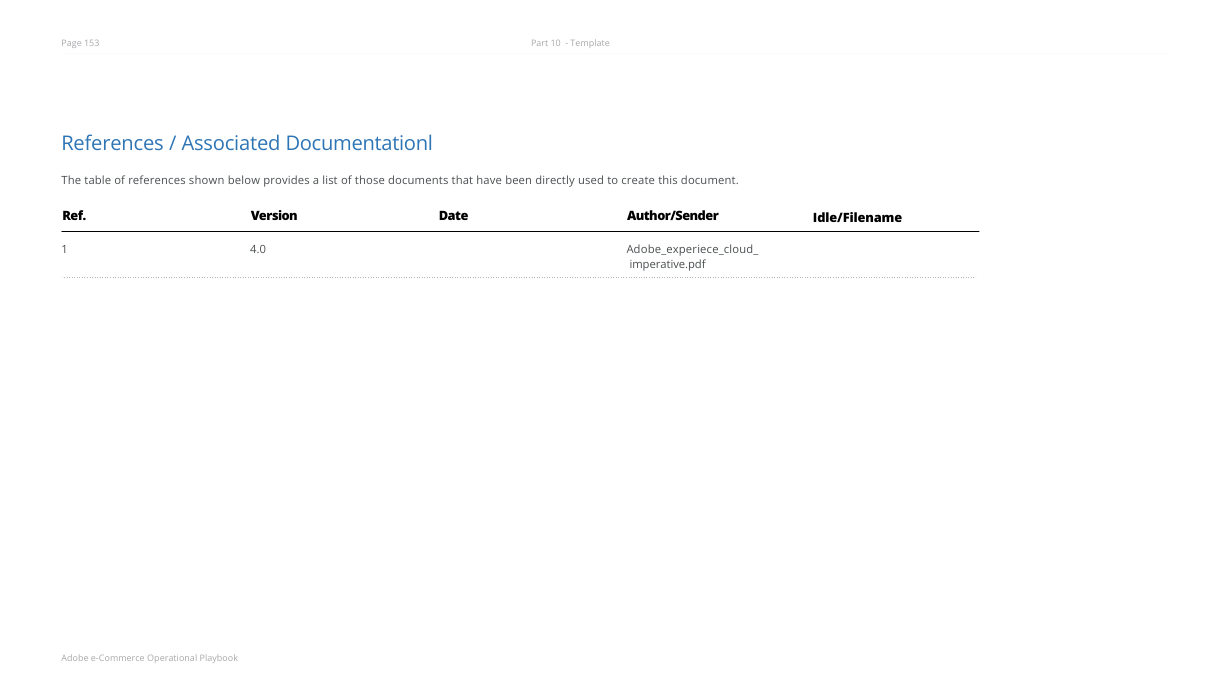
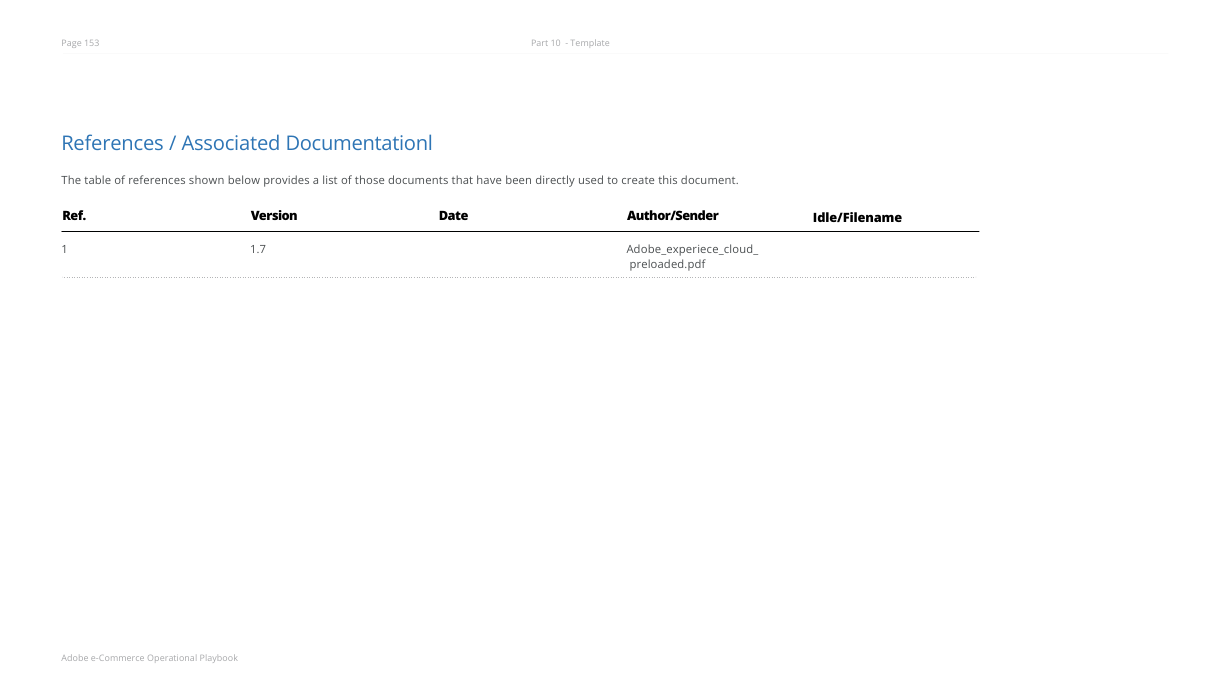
4.0: 4.0 -> 1.7 (258, 250)
imperative.pdf: imperative.pdf -> preloaded.pdf (667, 265)
